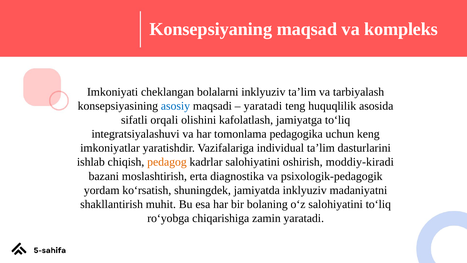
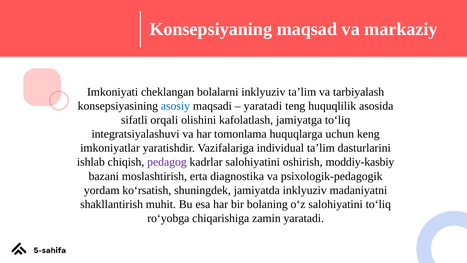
kompleks: kompleks -> markaziy (401, 29)
pedagogika: pedagogika -> huquqlarga (296, 134)
pedagog colour: orange -> purple (167, 162)
moddiy-kiradi: moddiy-kiradi -> moddiy-kasbiy (360, 162)
